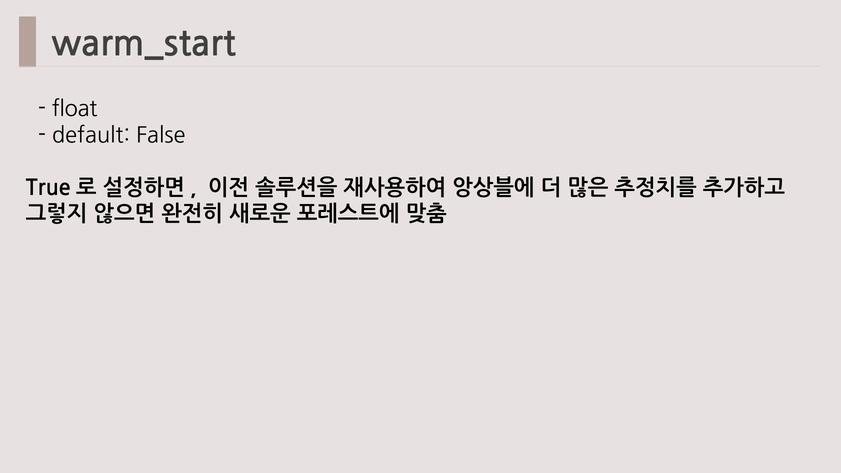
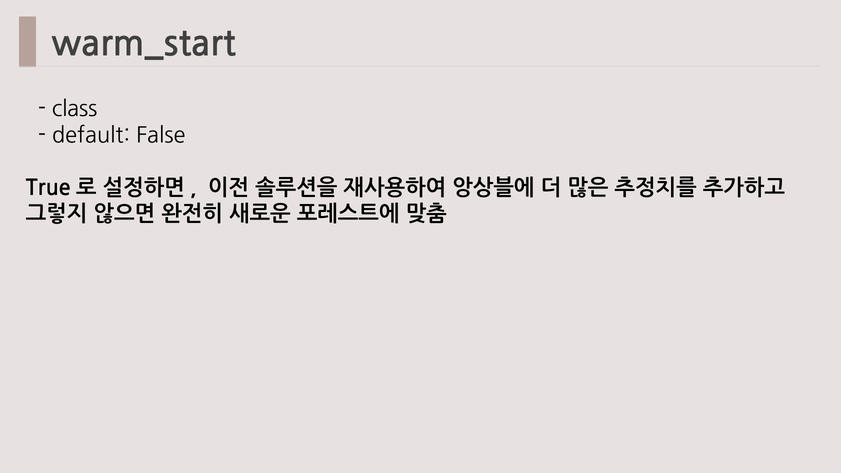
float: float -> class (75, 109)
